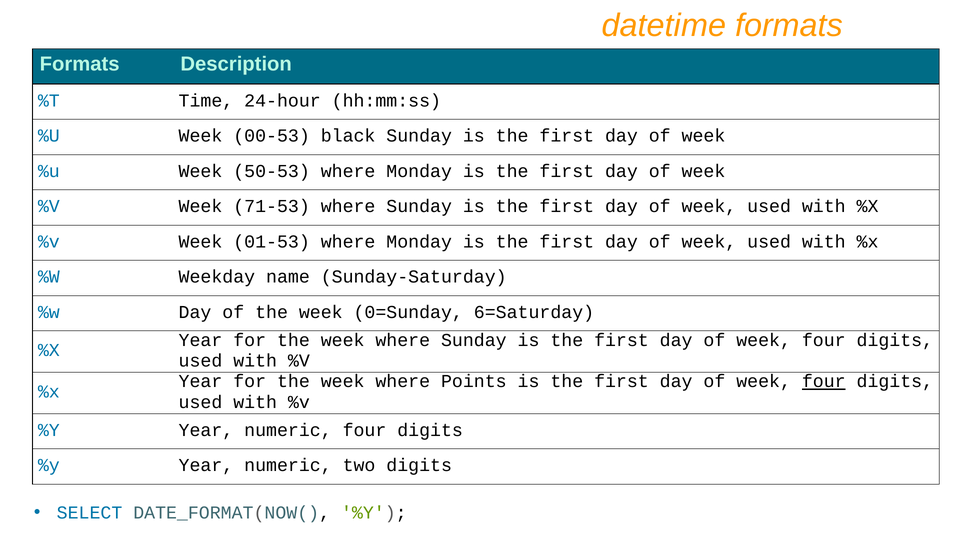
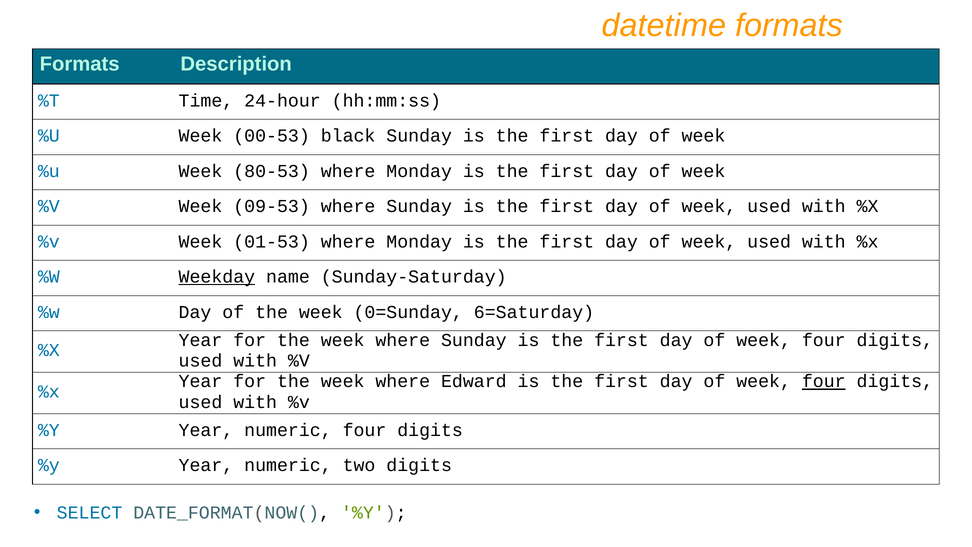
50-53: 50-53 -> 80-53 (272, 171)
71-53: 71-53 -> 09-53 (272, 206)
Weekday underline: none -> present (217, 277)
Points: Points -> Edward (474, 381)
